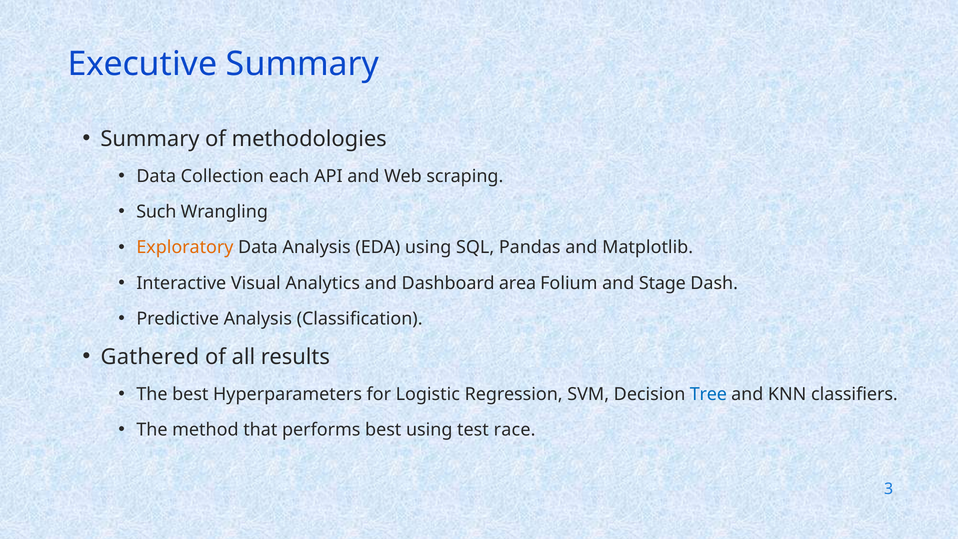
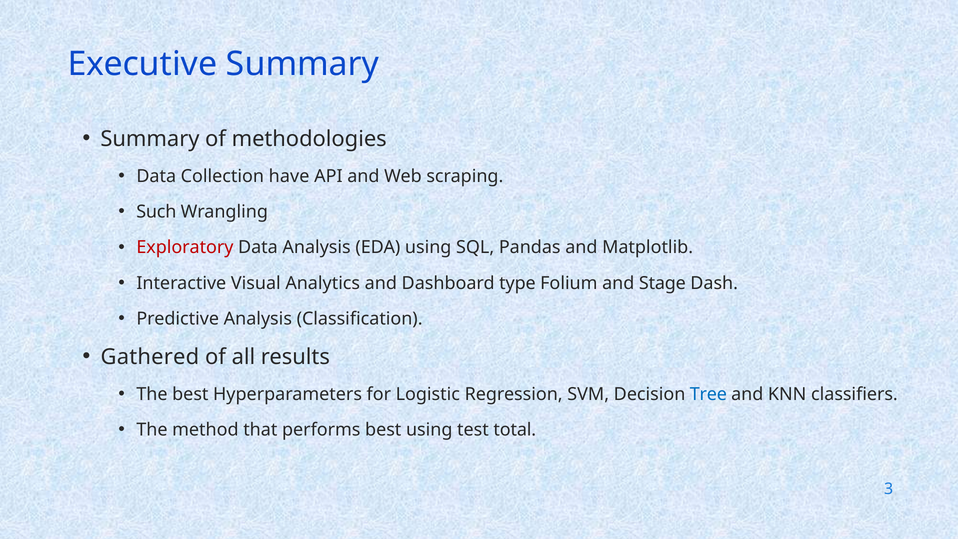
each: each -> have (289, 176)
Exploratory colour: orange -> red (185, 247)
area: area -> type (517, 283)
race: race -> total (515, 430)
